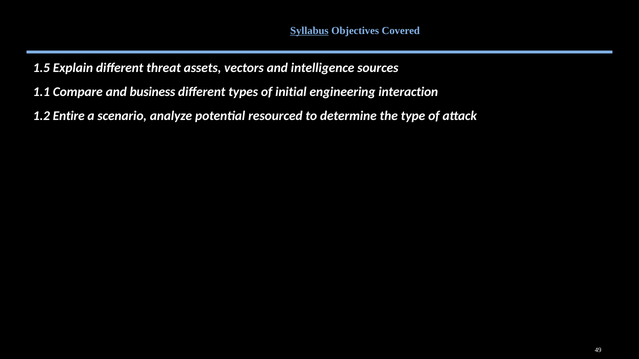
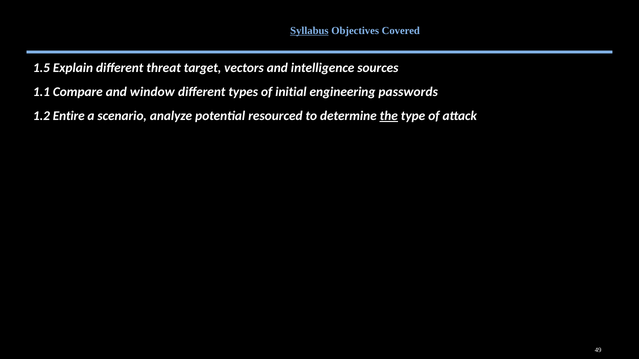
assets: assets -> target (203, 68)
business: business -> window (152, 92)
interaction: interaction -> passwords (408, 92)
the underline: none -> present (389, 116)
